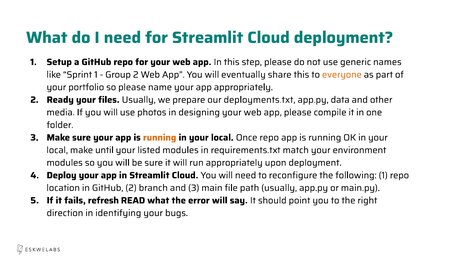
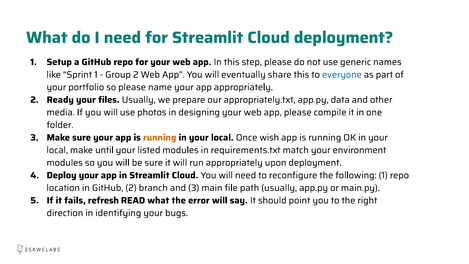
everyone colour: orange -> blue (342, 75)
deployments.txt: deployments.txt -> appropriately.txt (260, 100)
Once repo: repo -> wish (269, 137)
